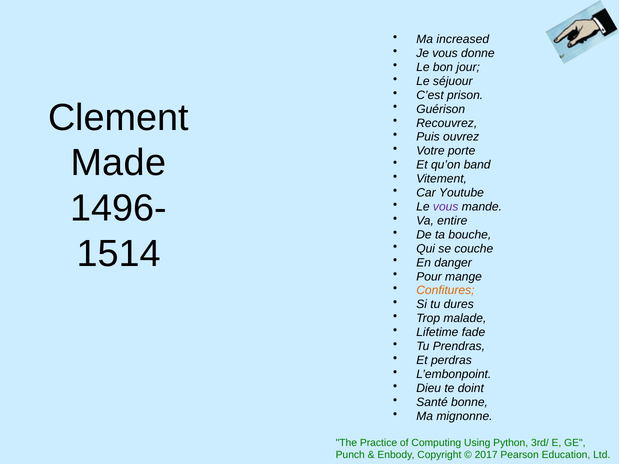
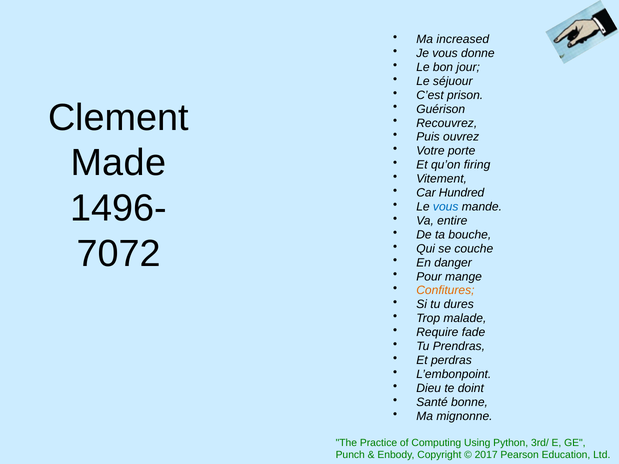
band: band -> firing (477, 165)
Youtube: Youtube -> Hundred (462, 193)
vous colour: purple -> blue (446, 207)
1514: 1514 -> 7072 (119, 254)
Lifetime: Lifetime -> Require (437, 333)
